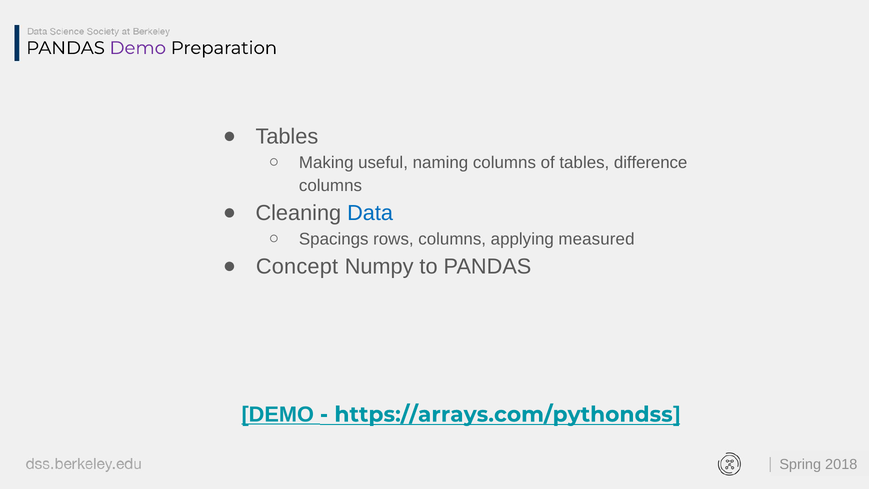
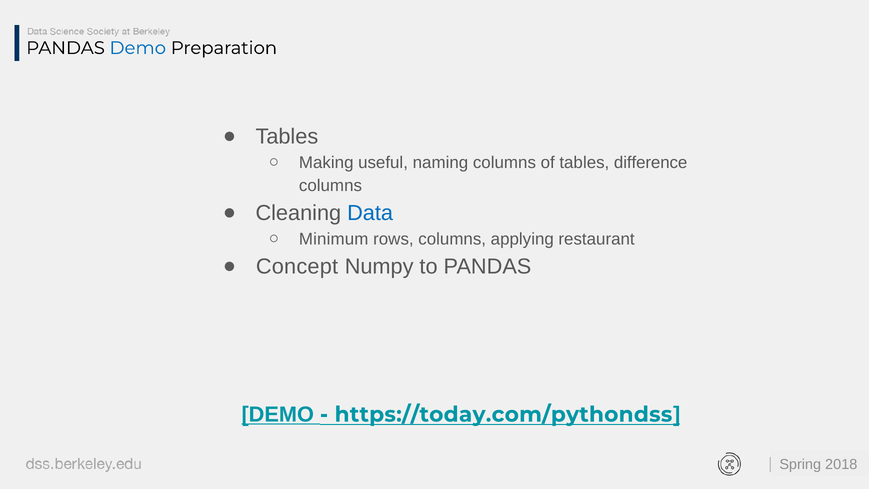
Demo colour: purple -> blue (138, 48)
Spacings: Spacings -> Minimum (334, 239)
measured: measured -> restaurant (597, 239)
https://arrays.com/pythondss: https://arrays.com/pythondss -> https://today.com/pythondss (503, 414)
